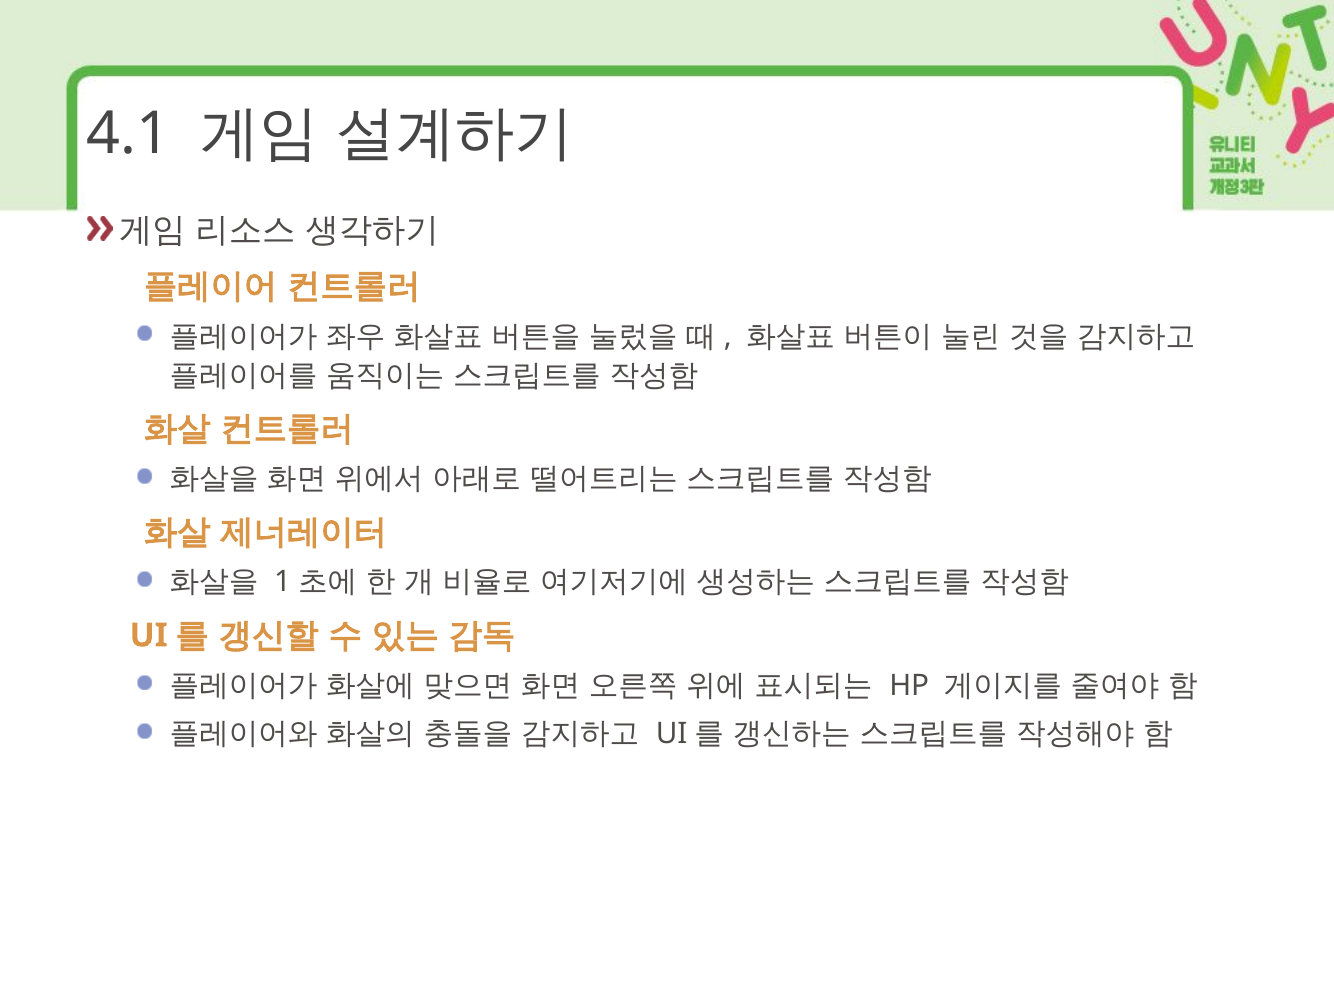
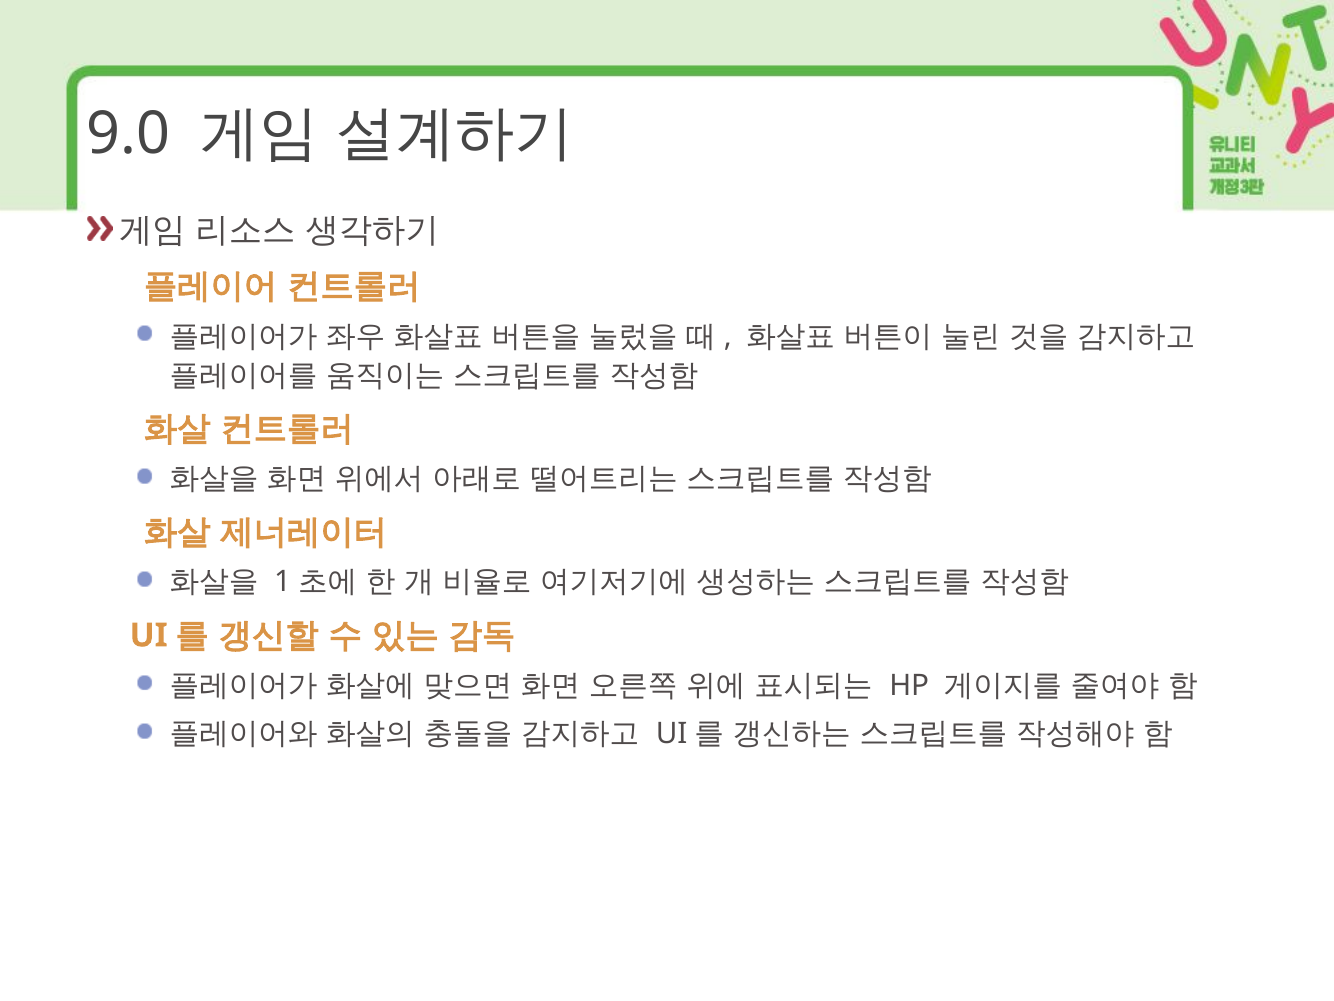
4.1: 4.1 -> 9.0 (129, 133)
